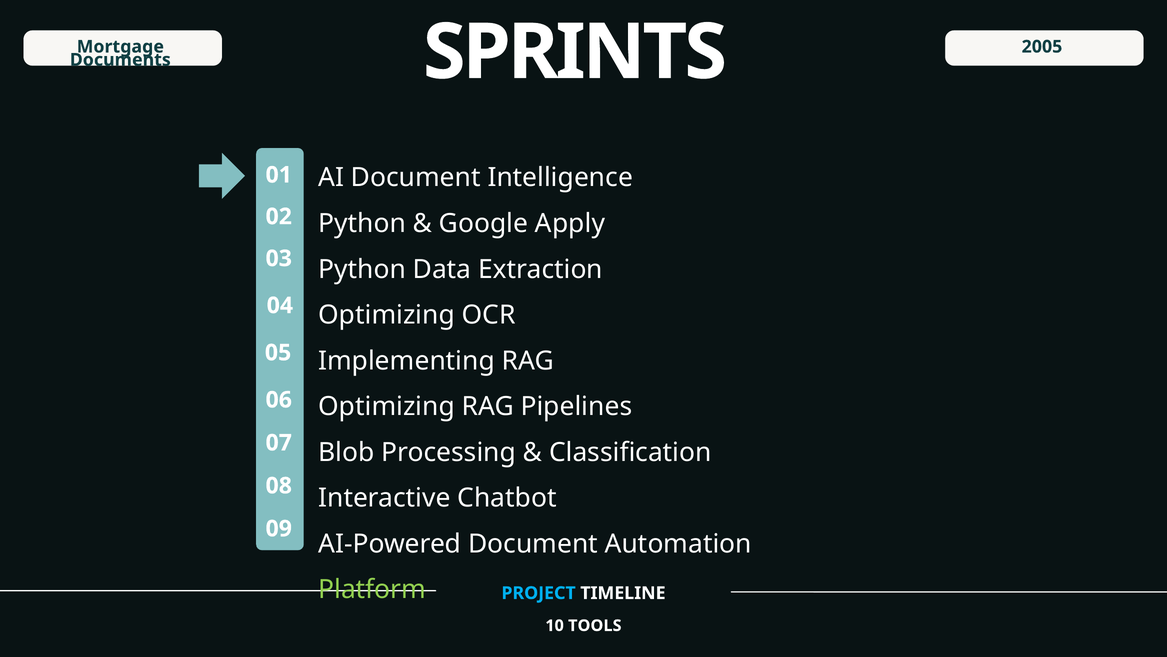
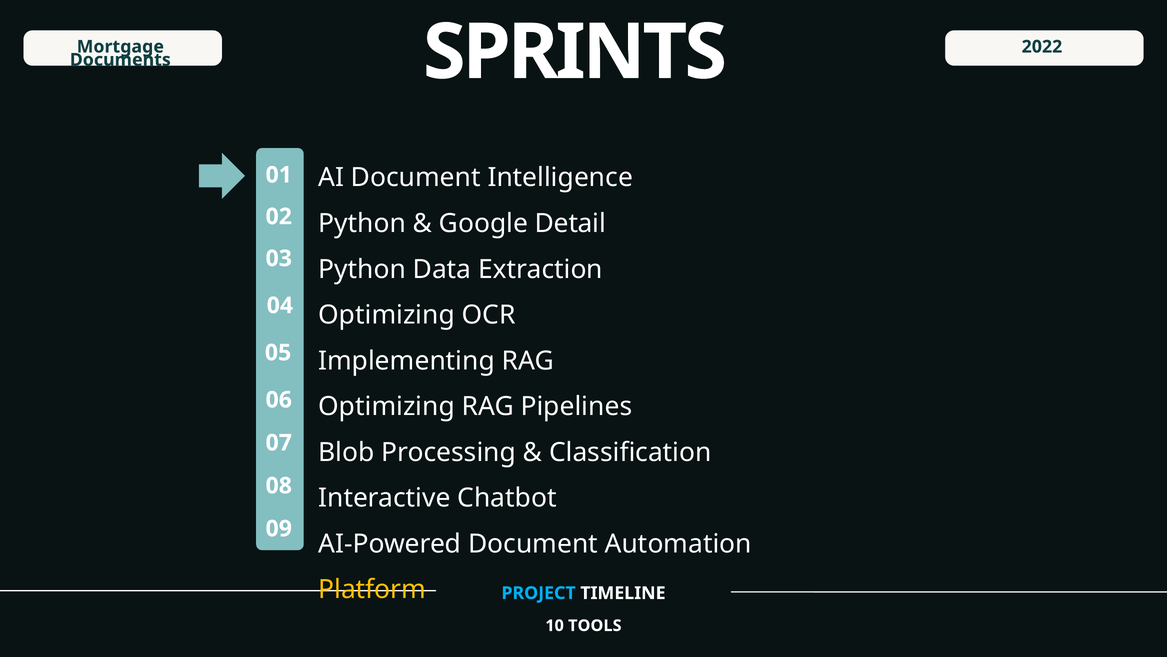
2005: 2005 -> 2022 (1042, 47)
Apply: Apply -> Detail (570, 223)
Platform colour: light green -> yellow (372, 589)
